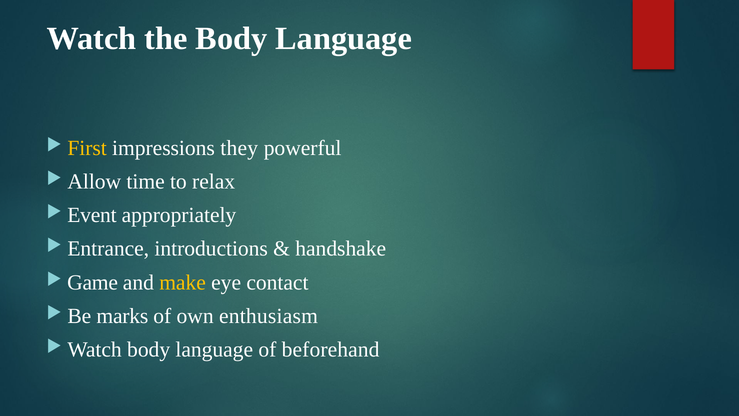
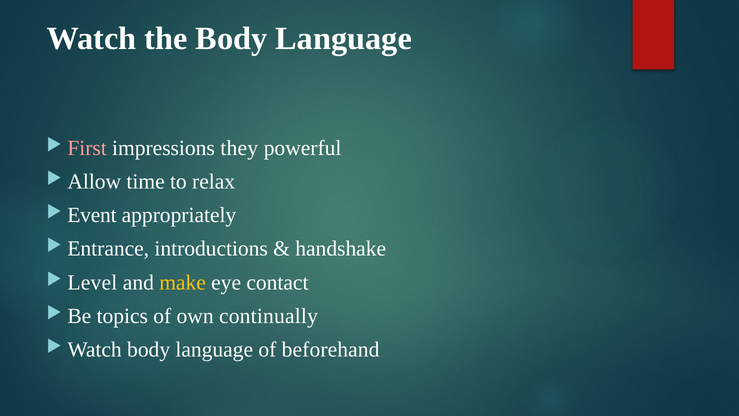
First colour: yellow -> pink (87, 148)
Game: Game -> Level (92, 282)
marks: marks -> topics (122, 316)
enthusiasm: enthusiasm -> continually (268, 316)
